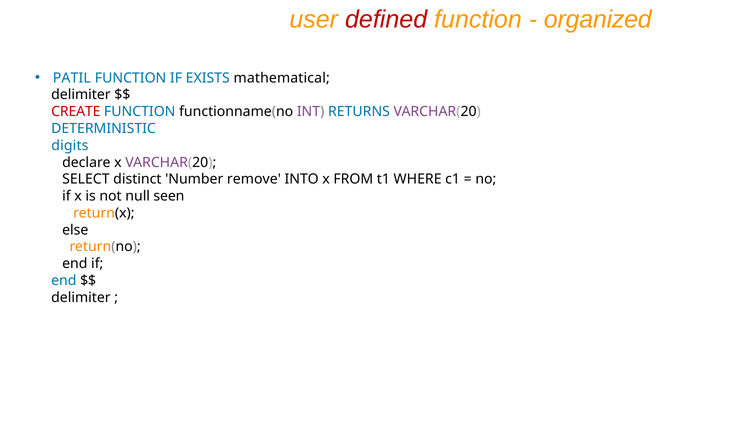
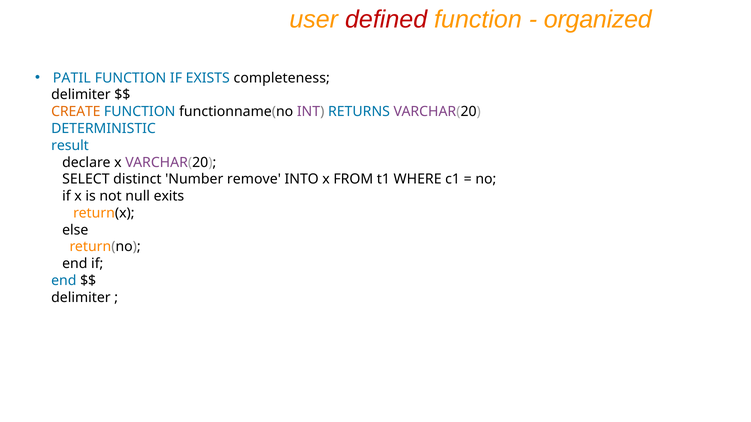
mathematical: mathematical -> completeness (282, 78)
CREATE colour: red -> orange (76, 112)
digits: digits -> result (70, 146)
seen: seen -> exits (169, 196)
